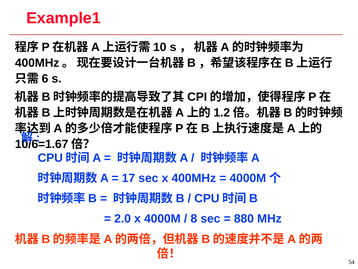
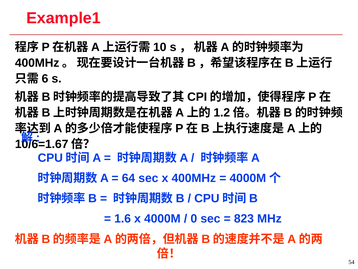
17: 17 -> 64 (128, 178)
2.0: 2.0 -> 1.6 (123, 218)
8: 8 -> 0 (194, 218)
880: 880 -> 823 (244, 218)
